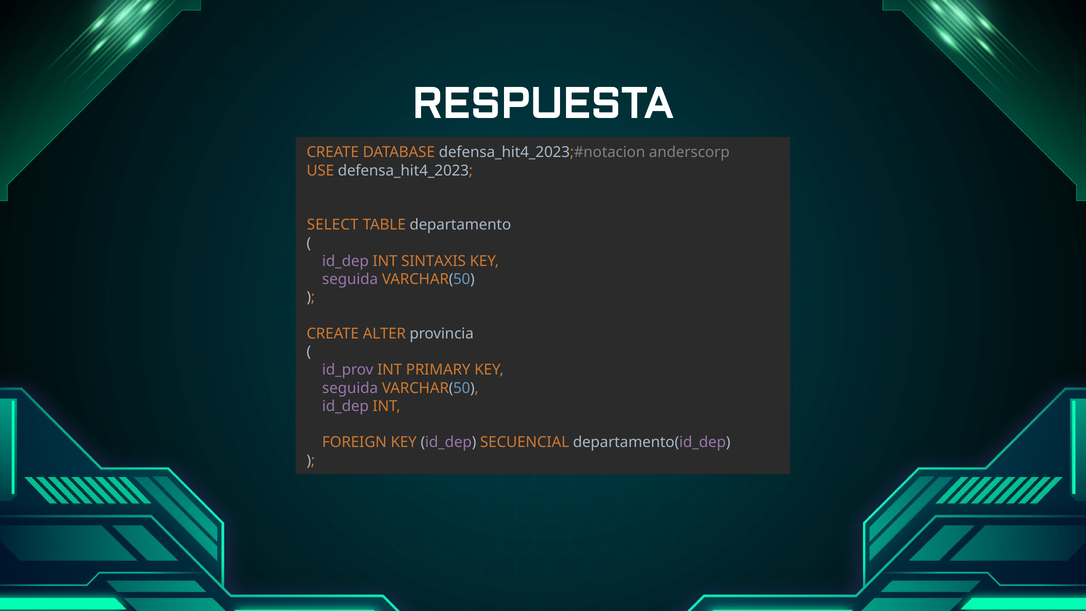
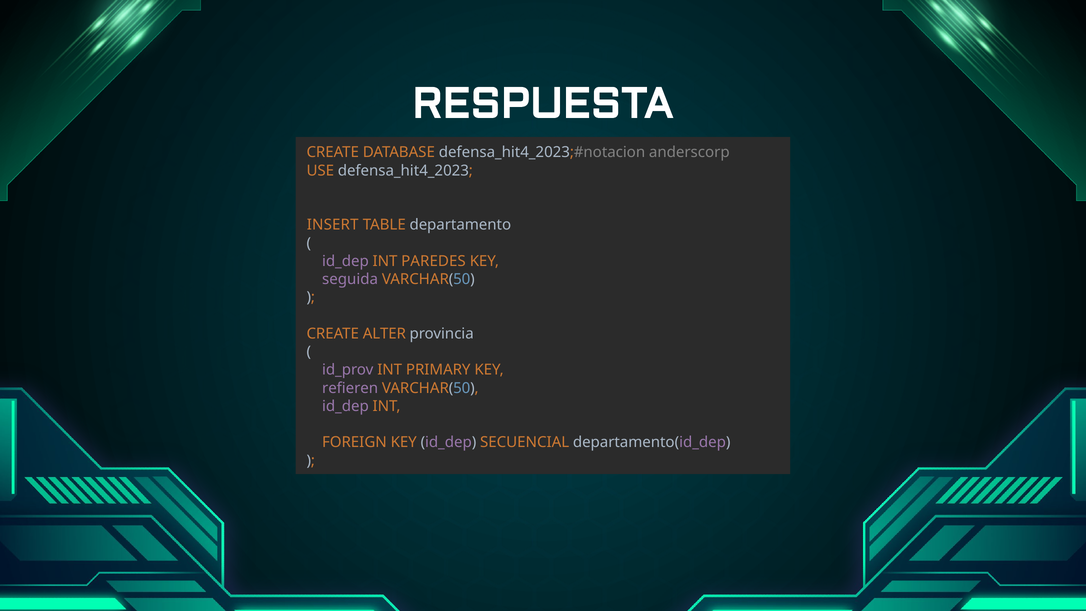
SELECT: SELECT -> INSERT (333, 225)
SINTAXIS: SINTAXIS -> PAREDES (433, 261)
seguida: seguida -> refieren (350, 388)
